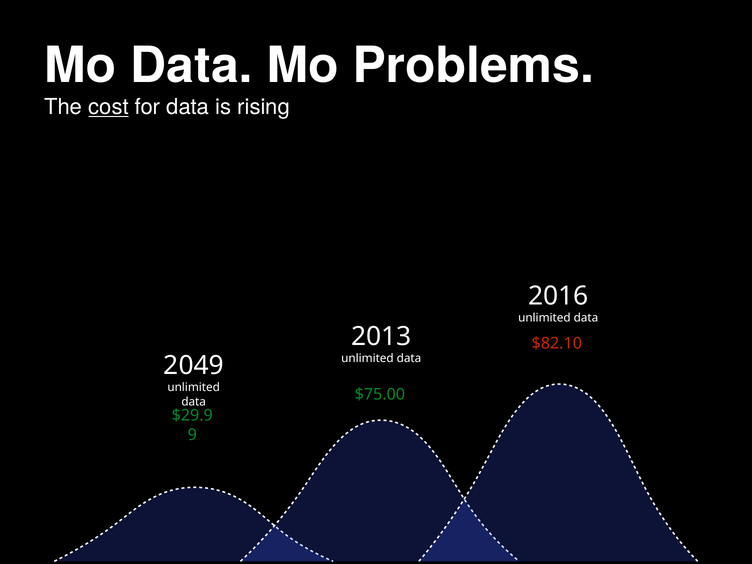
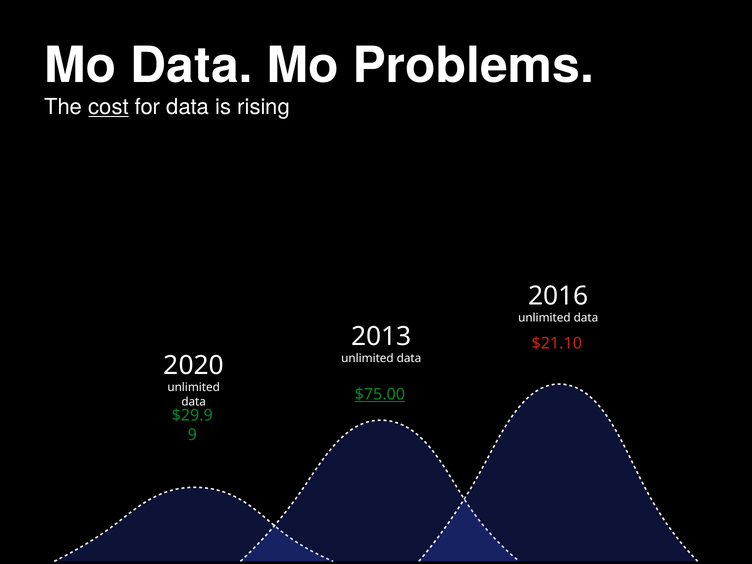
$82.10: $82.10 -> $21.10 (557, 343)
2049: 2049 -> 2020 (194, 366)
$75.00 underline: none -> present (380, 394)
